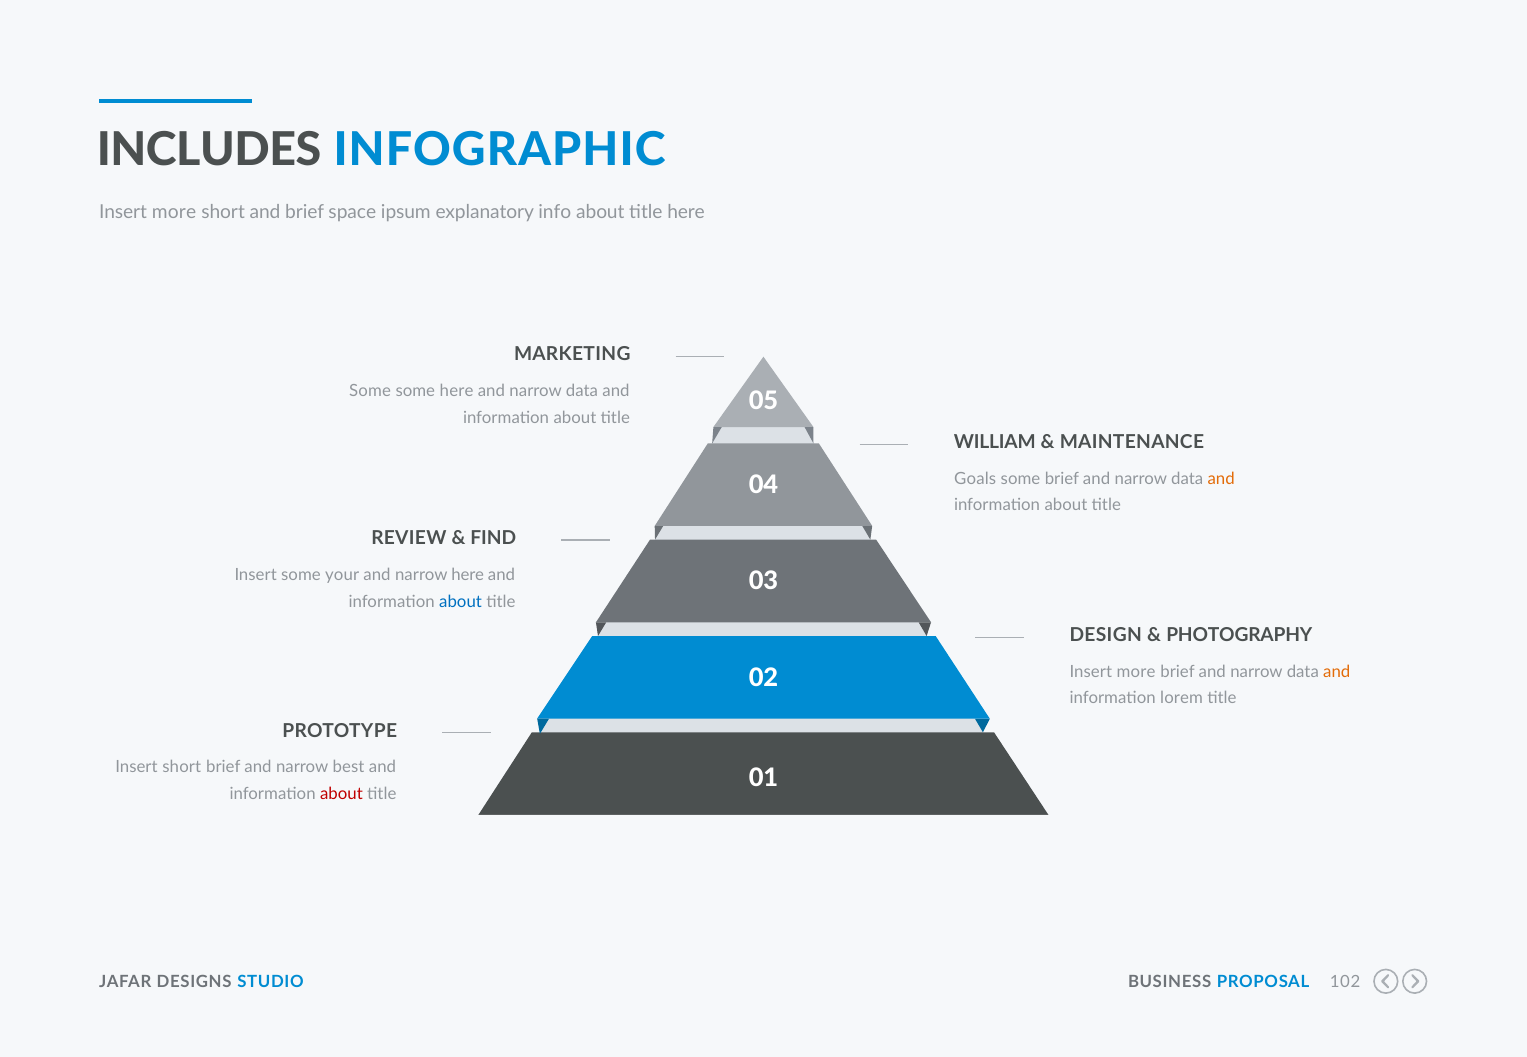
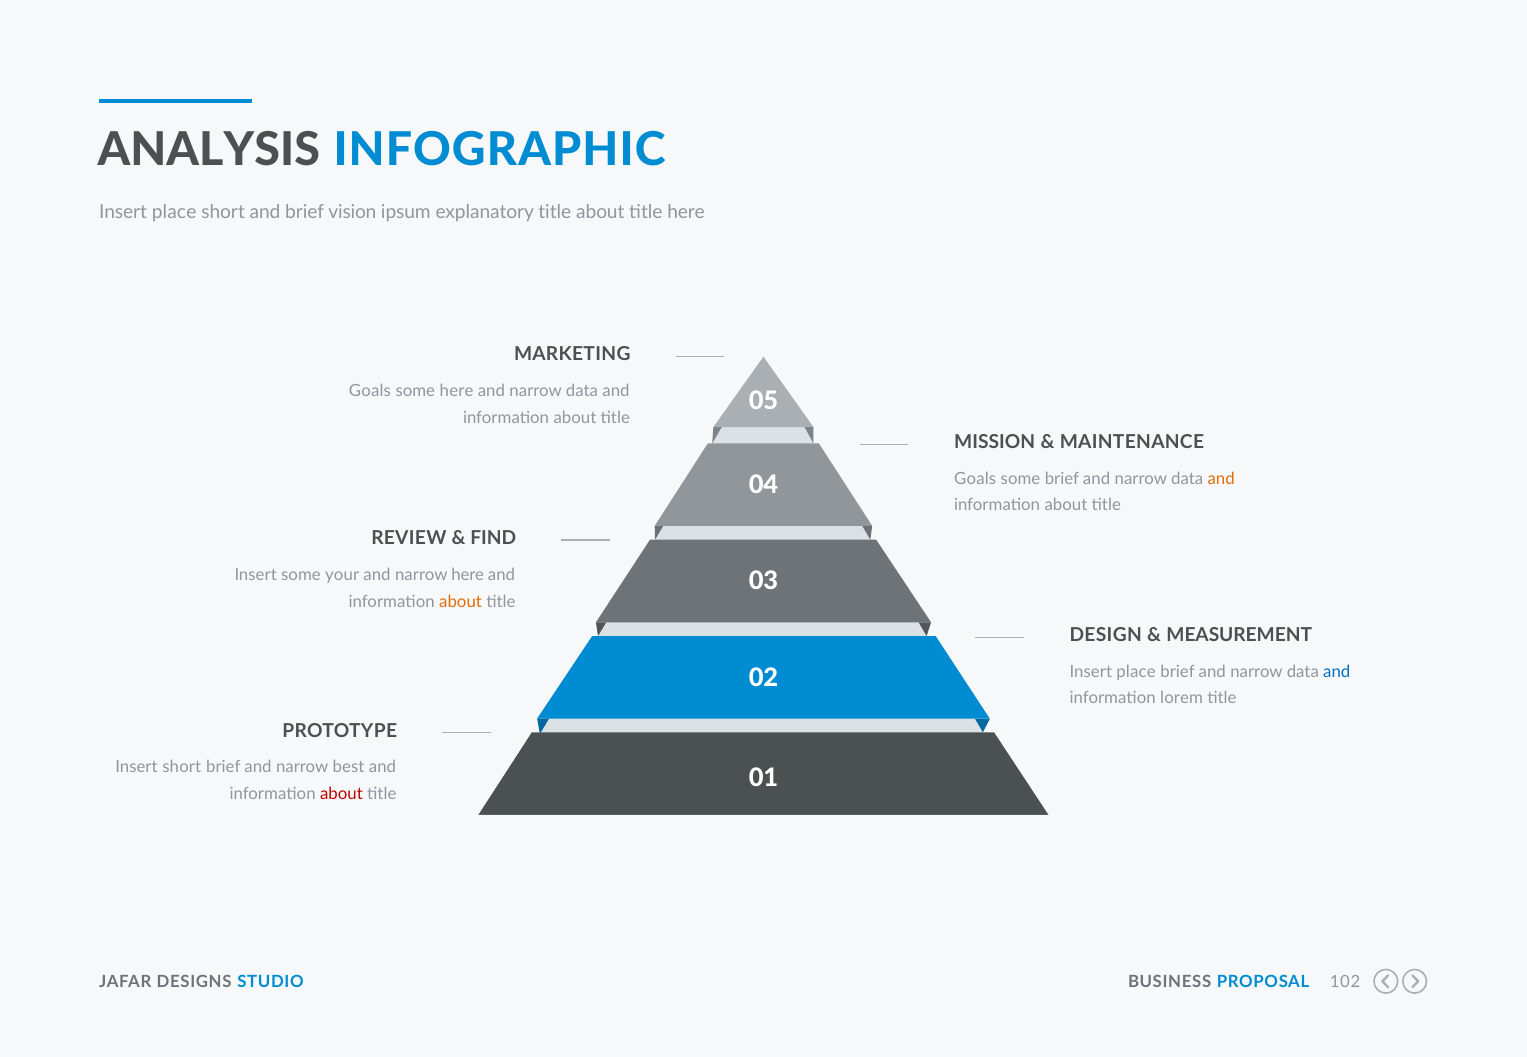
INCLUDES: INCLUDES -> ANALYSIS (209, 150)
more: more -> place (174, 212)
space: space -> vision (352, 212)
explanatory info: info -> title (555, 212)
Some: Some -> Goals (370, 391)
WILLIAM: WILLIAM -> MISSION (995, 442)
about colour: blue -> orange (461, 602)
PHOTOGRAPHY: PHOTOGRAPHY -> MEASUREMENT (1239, 635)
more: more -> place (1136, 672)
and colour: orange -> blue (1337, 672)
